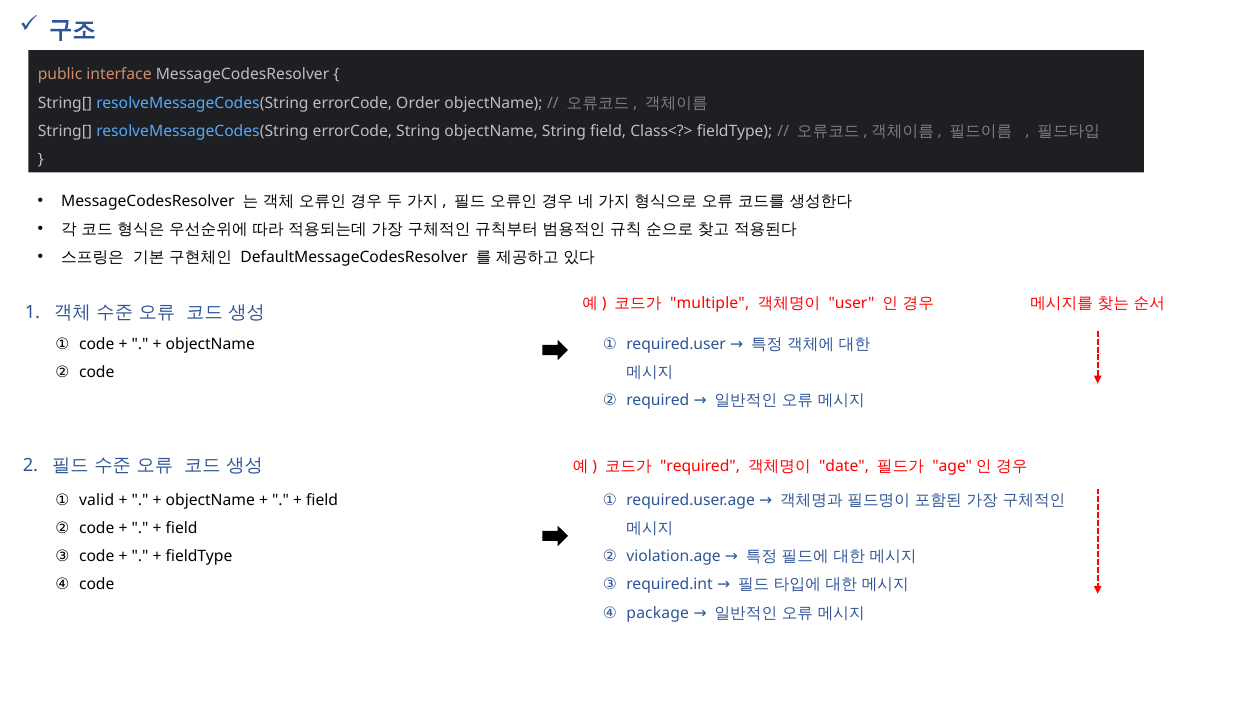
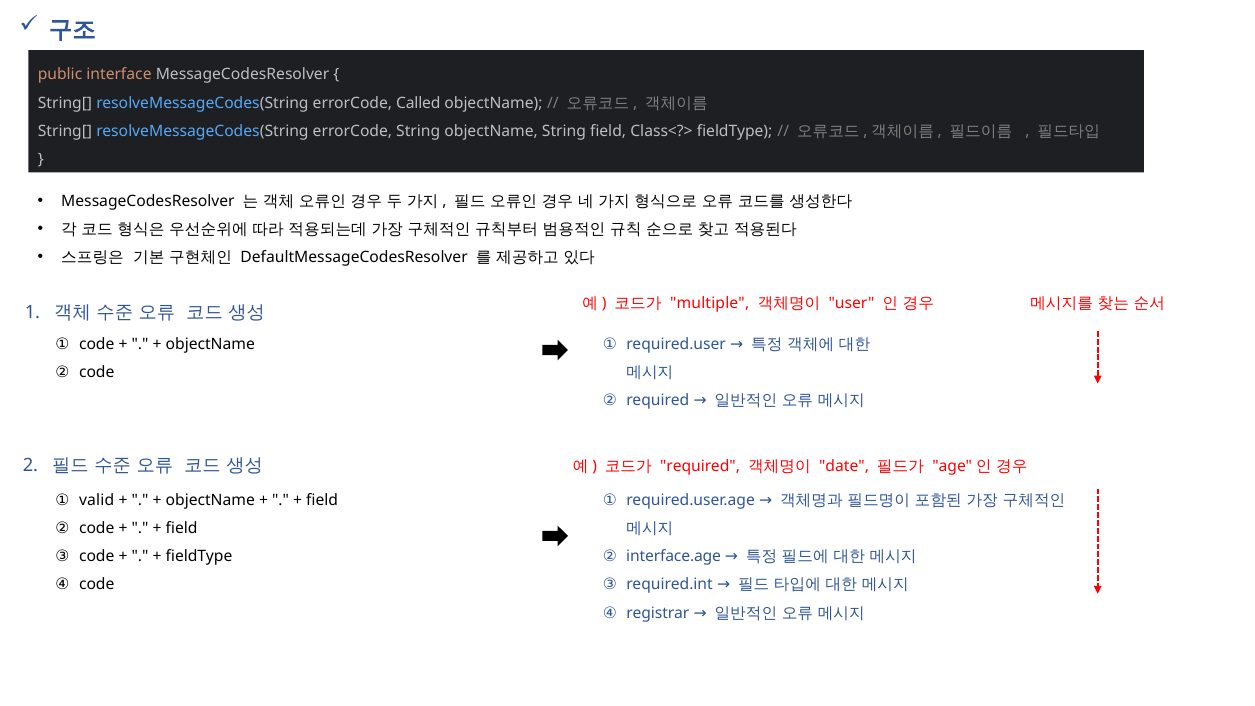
Order: Order -> Called (418, 103)
violation.age: violation.age -> interface.age (674, 556)
package: package -> registrar (658, 613)
